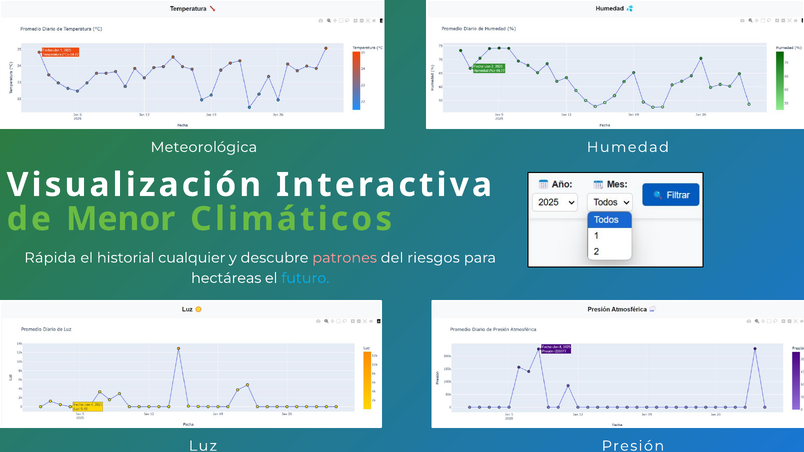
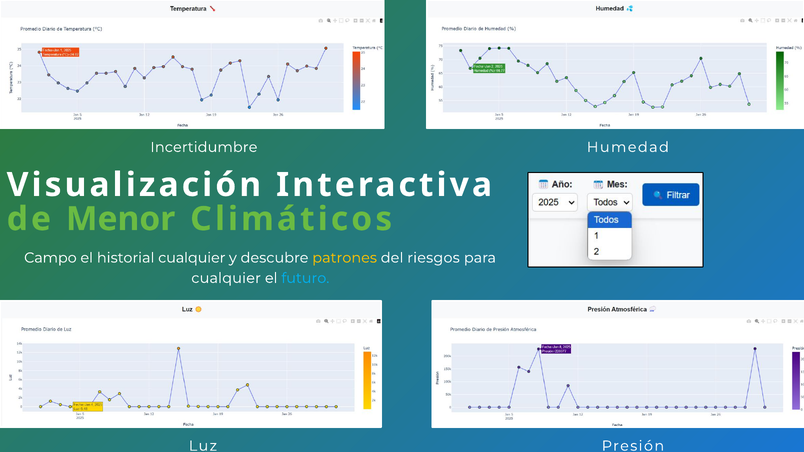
Meteorológica: Meteorológica -> Incertidumbre (204, 147)
Rápida: Rápida -> Campo (50, 258)
patrones colour: pink -> yellow (345, 258)
hectáreas: hectáreas -> cualquier (226, 278)
